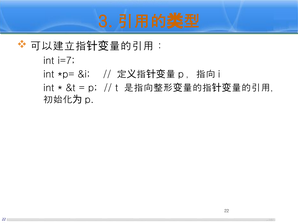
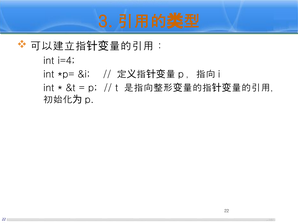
i=7: i=7 -> i=4 (66, 61)
